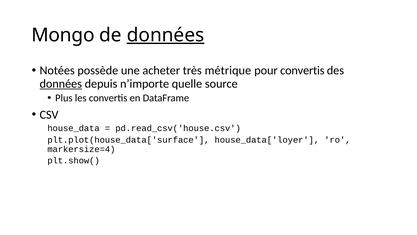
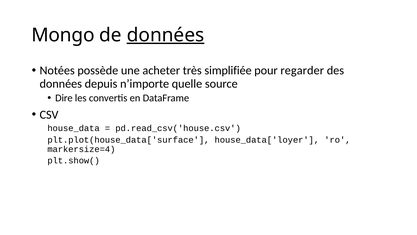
métrique: métrique -> simplifiée (228, 71)
pour convertis: convertis -> regarder (302, 71)
données underline: present -> none (61, 84)
Plus: Plus -> Dire (64, 98)
